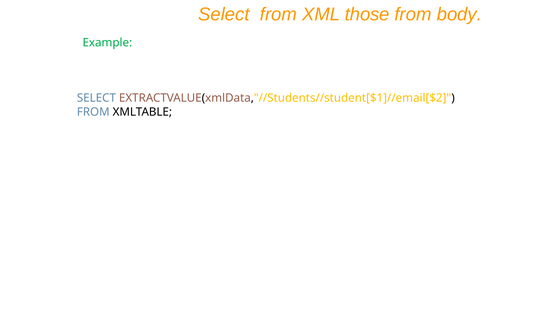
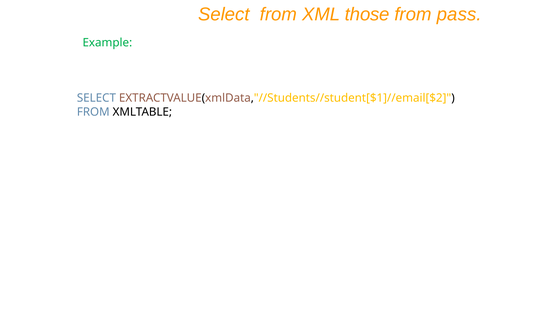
body: body -> pass (459, 14)
